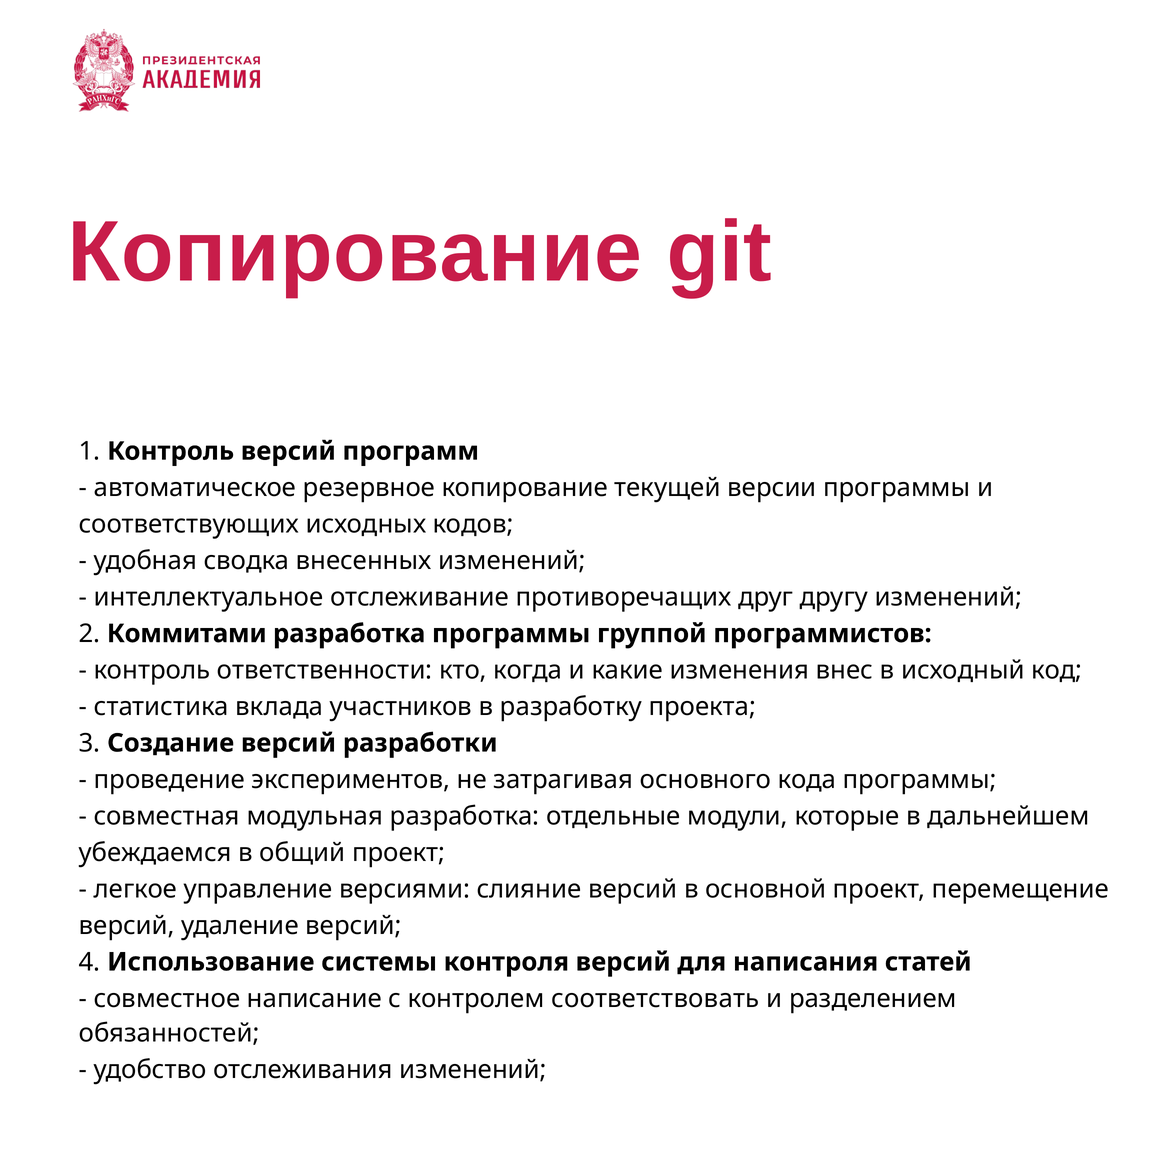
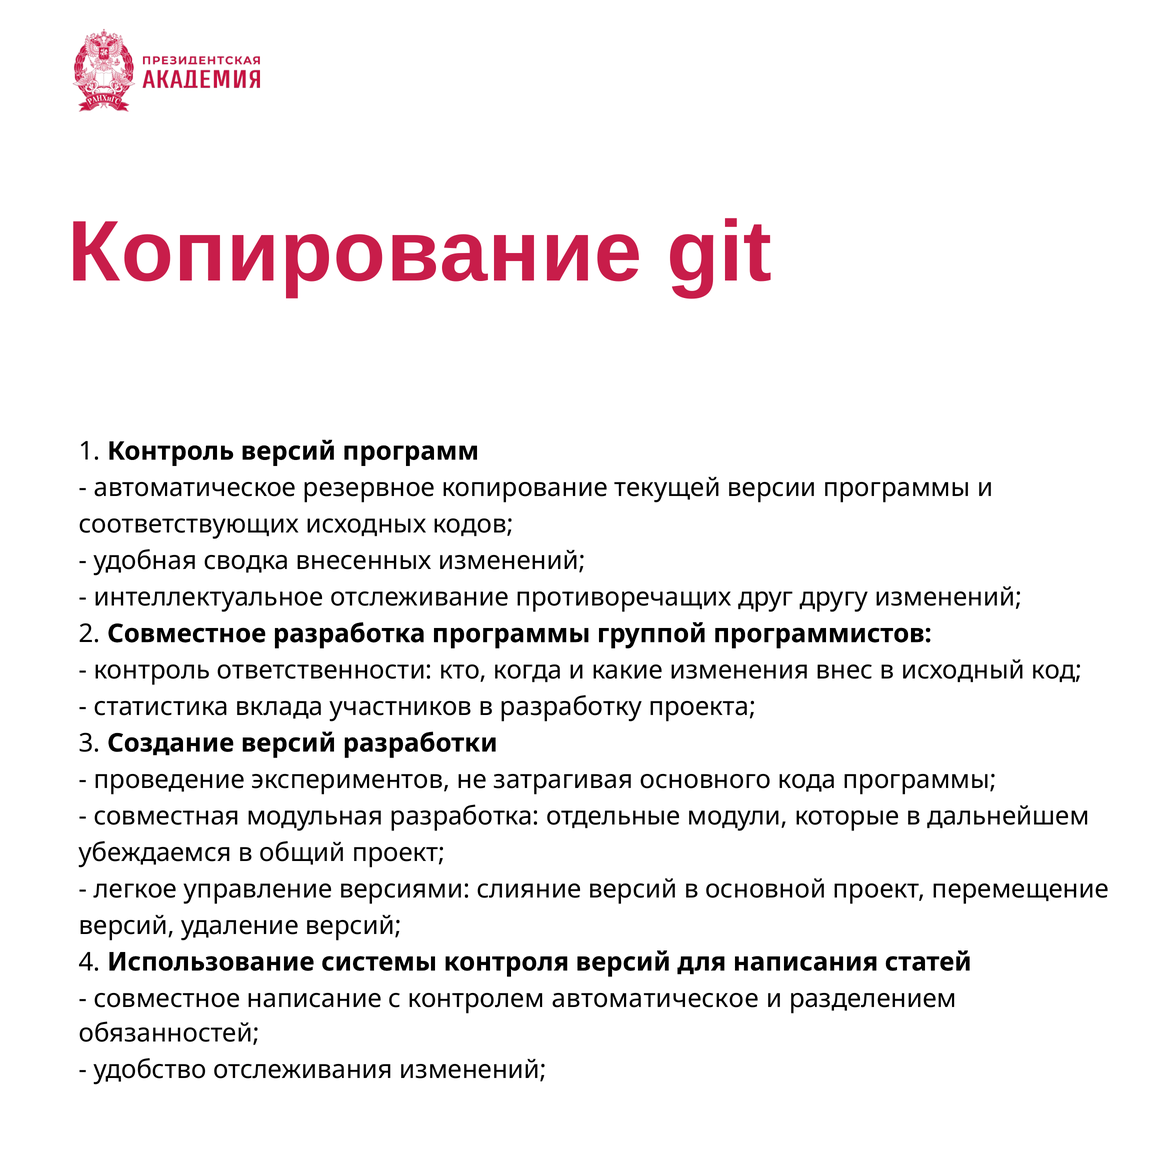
2 Коммитами: Коммитами -> Совместное (187, 634)
контролем соответствовать: соответствовать -> автоматическое (655, 998)
